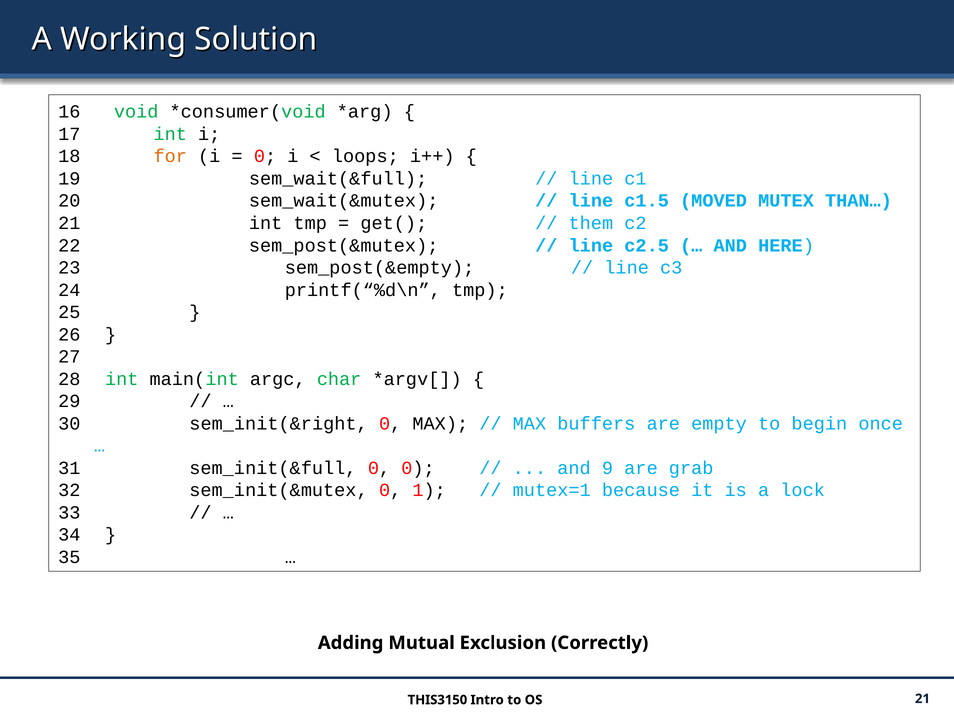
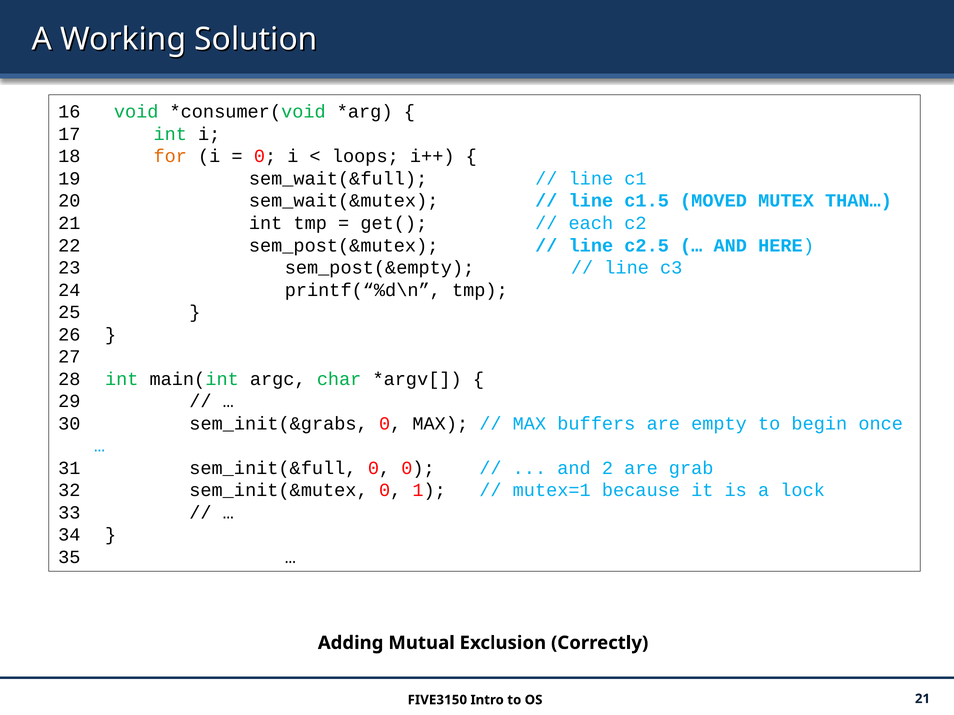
them: them -> each (591, 223)
sem_init(&right: sem_init(&right -> sem_init(&grabs (279, 424)
9: 9 -> 2 (608, 468)
THIS3150: THIS3150 -> FIVE3150 (437, 700)
